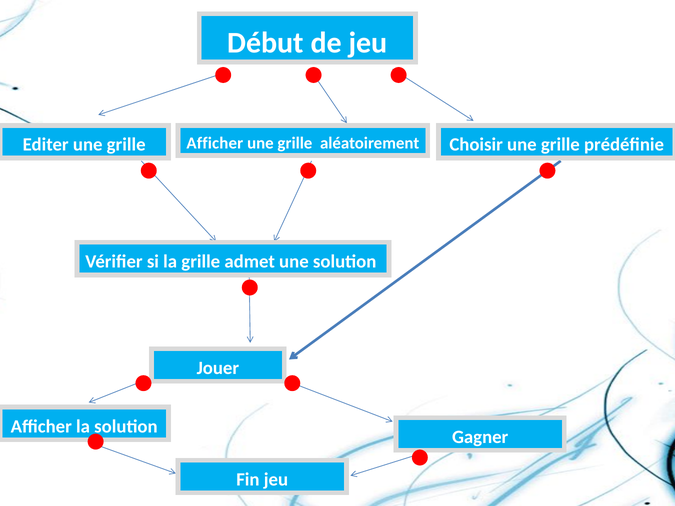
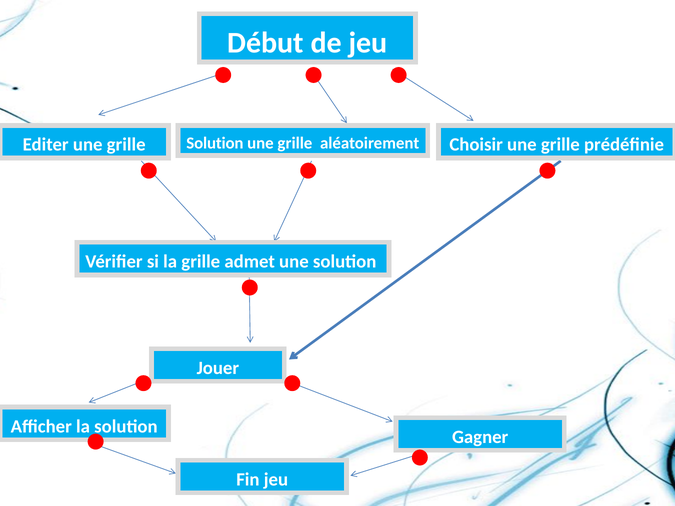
grille Afficher: Afficher -> Solution (215, 143)
